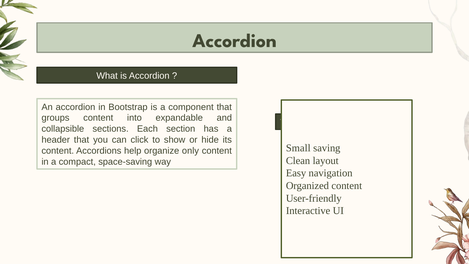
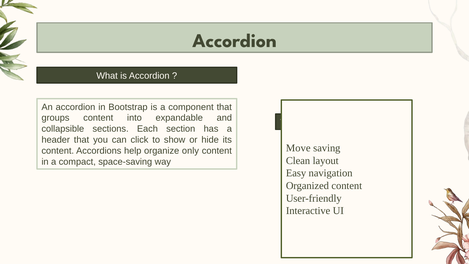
Small: Small -> Move (298, 148)
